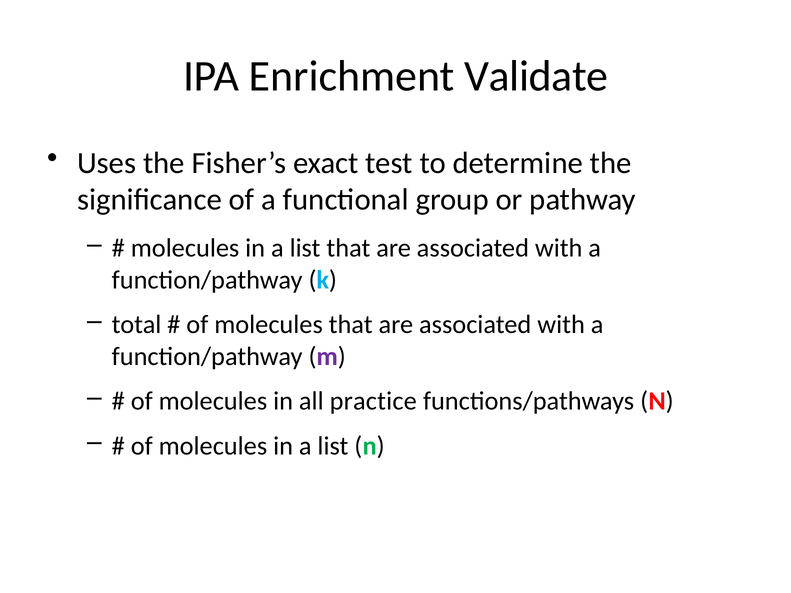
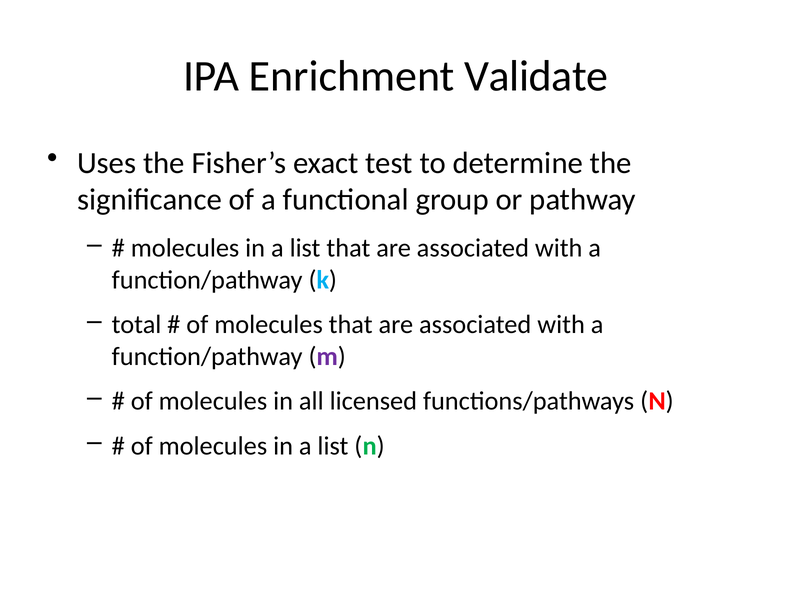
practice: practice -> licensed (373, 401)
